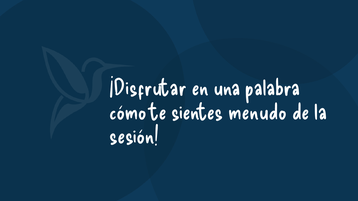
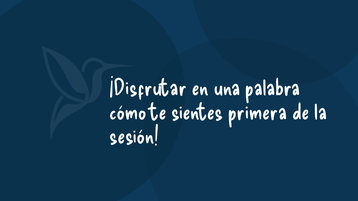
menudo: menudo -> primera (258, 112)
